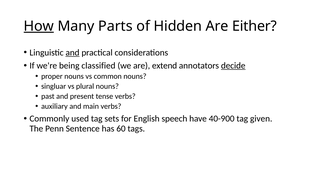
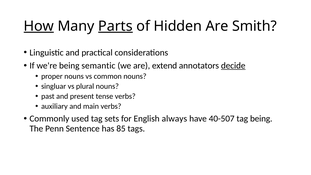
Parts underline: none -> present (115, 26)
Either: Either -> Smith (254, 26)
and underline: present -> none (73, 53)
classified: classified -> semantic (98, 66)
speech: speech -> always (174, 119)
40-900: 40-900 -> 40-507 (222, 119)
tag given: given -> being (261, 119)
60: 60 -> 85 (121, 128)
